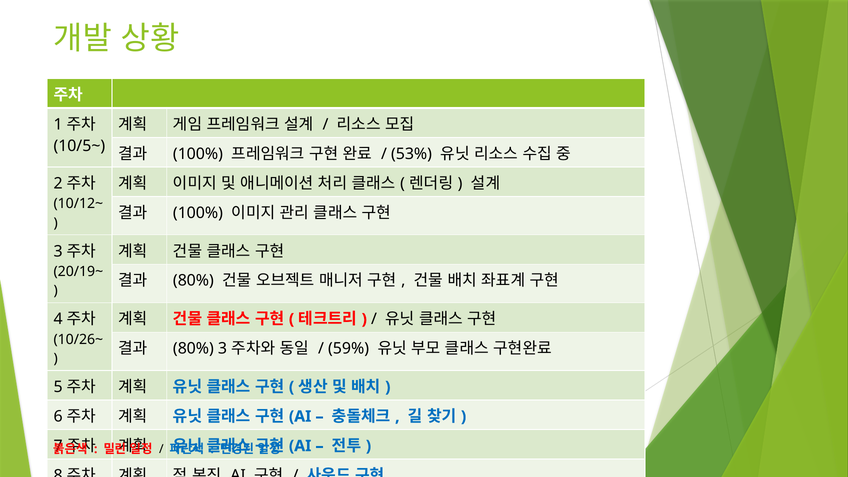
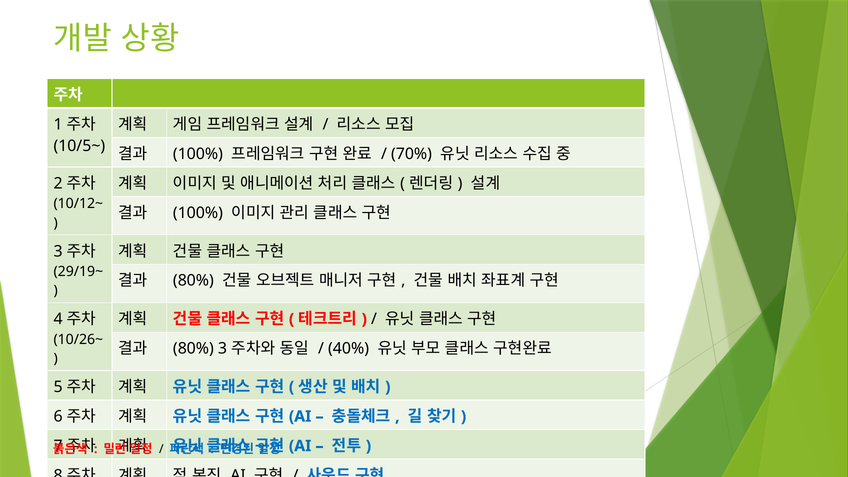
53%: 53% -> 70% (411, 154)
20/19~: 20/19~ -> 29/19~ (78, 272)
59%: 59% -> 40% (349, 349)
